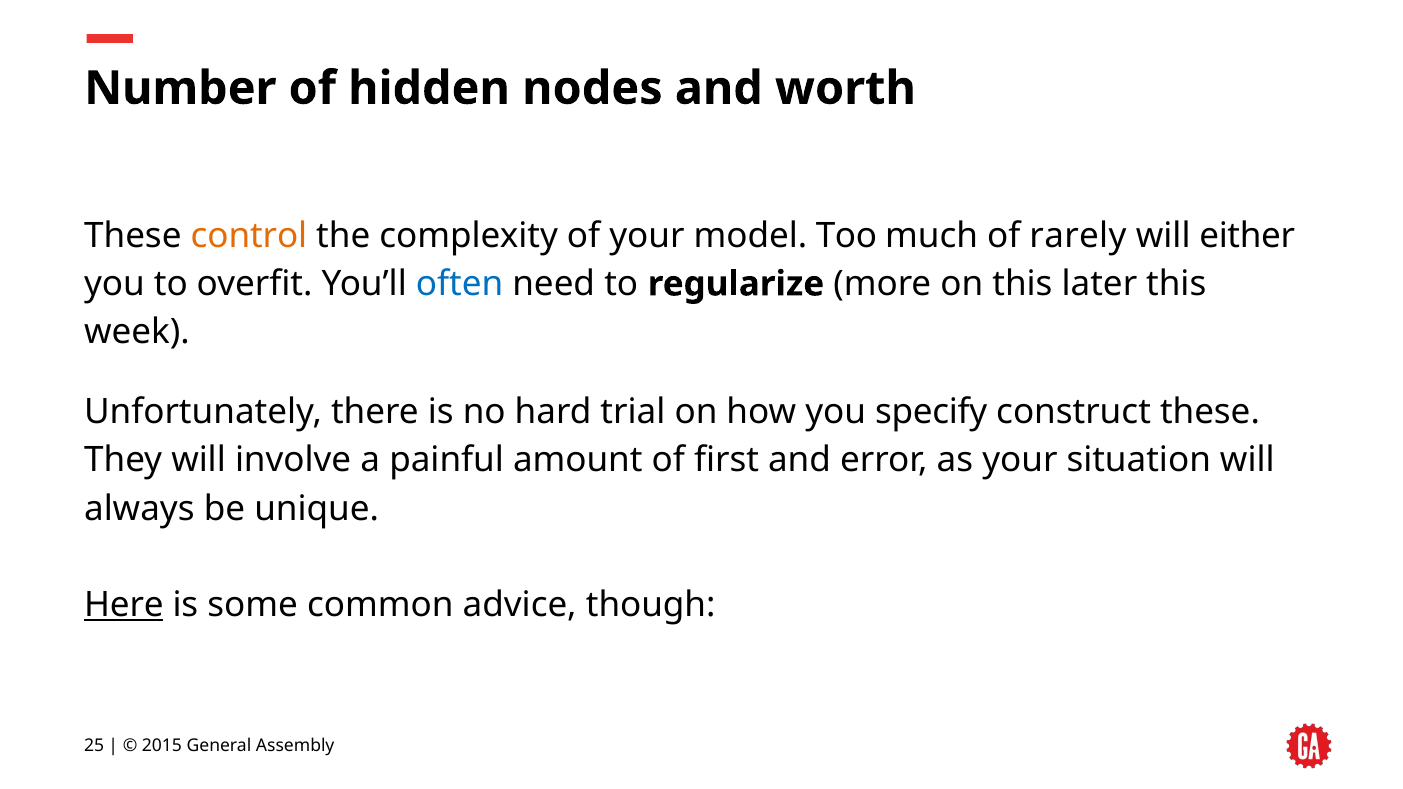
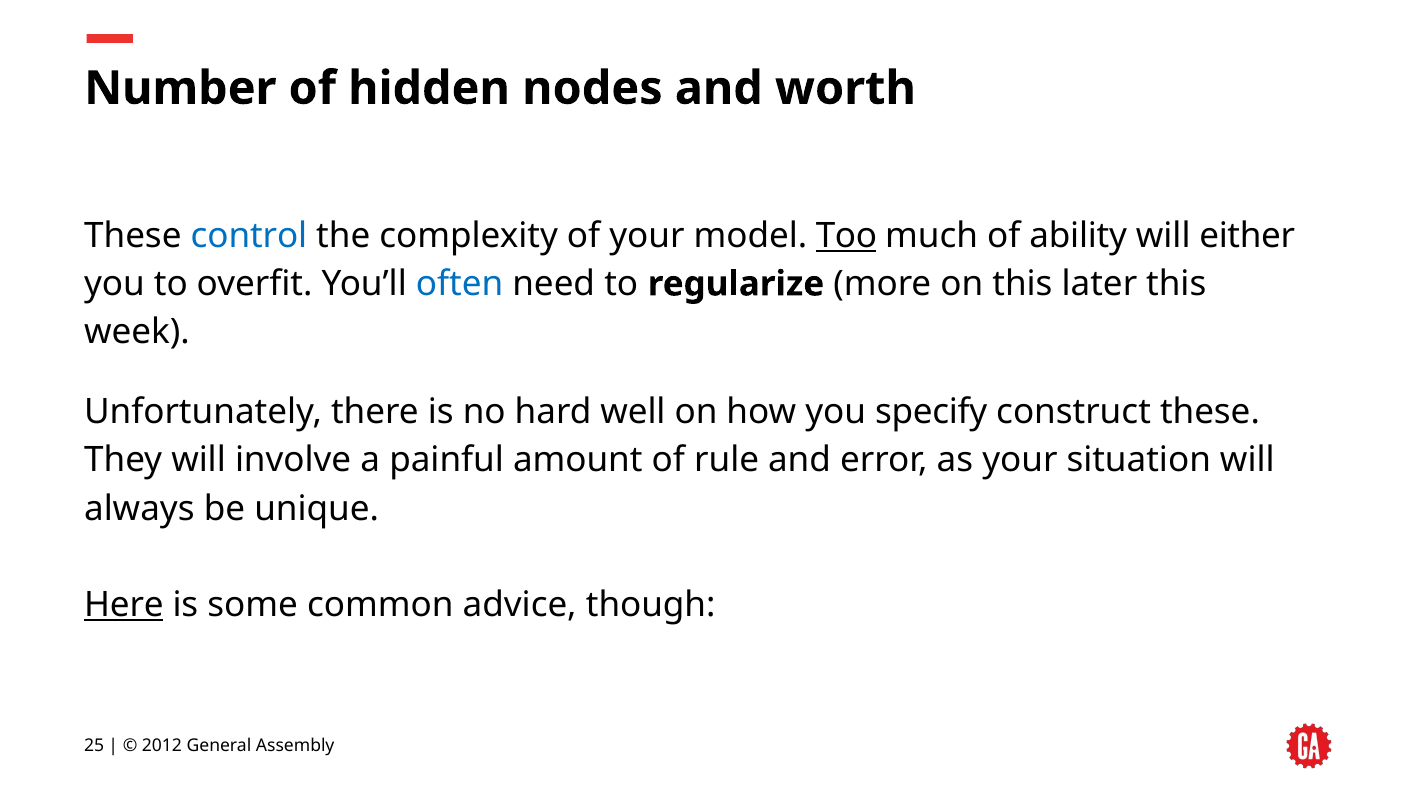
control colour: orange -> blue (249, 236)
Too underline: none -> present (846, 236)
rarely: rarely -> ability (1078, 236)
trial: trial -> well (633, 412)
first: first -> rule (727, 460)
2015: 2015 -> 2012 (162, 745)
